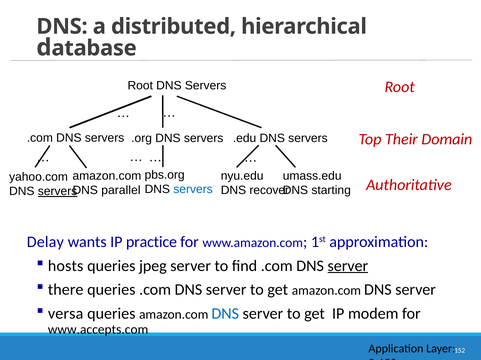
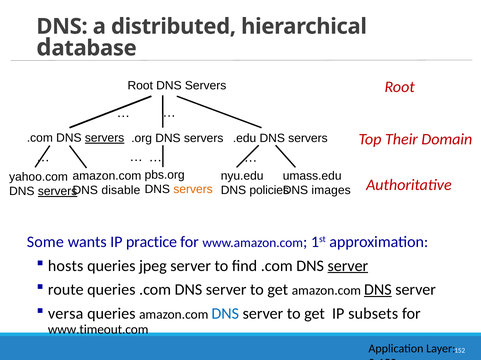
servers underline: none -> present (105, 138)
servers colour: blue -> orange (193, 190)
parallel: parallel -> disable (121, 191)
recover: recover -> policies (269, 191)
starting: starting -> images (331, 191)
Delay: Delay -> Some (45, 242)
there: there -> route (66, 290)
DNS underline: none -> present (378, 290)
modem: modem -> subsets (373, 314)
www.accepts.com: www.accepts.com -> www.timeout.com (98, 330)
